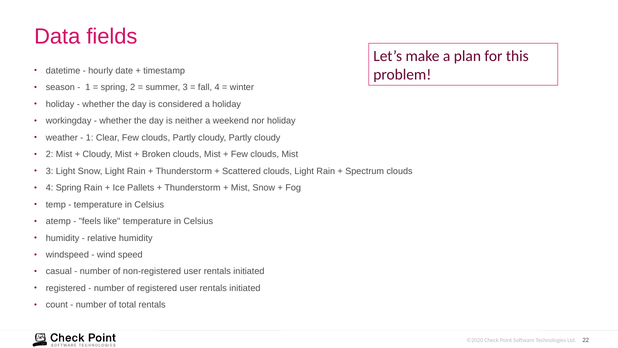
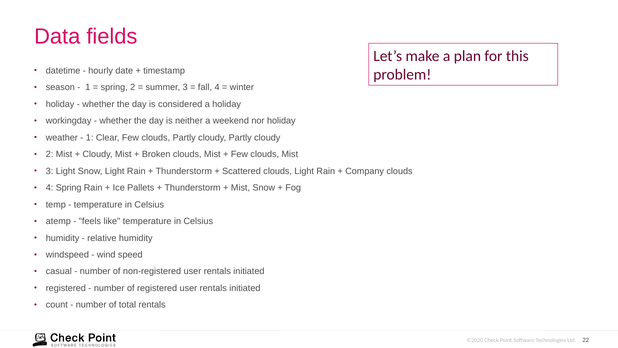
Spectrum: Spectrum -> Company (365, 171)
